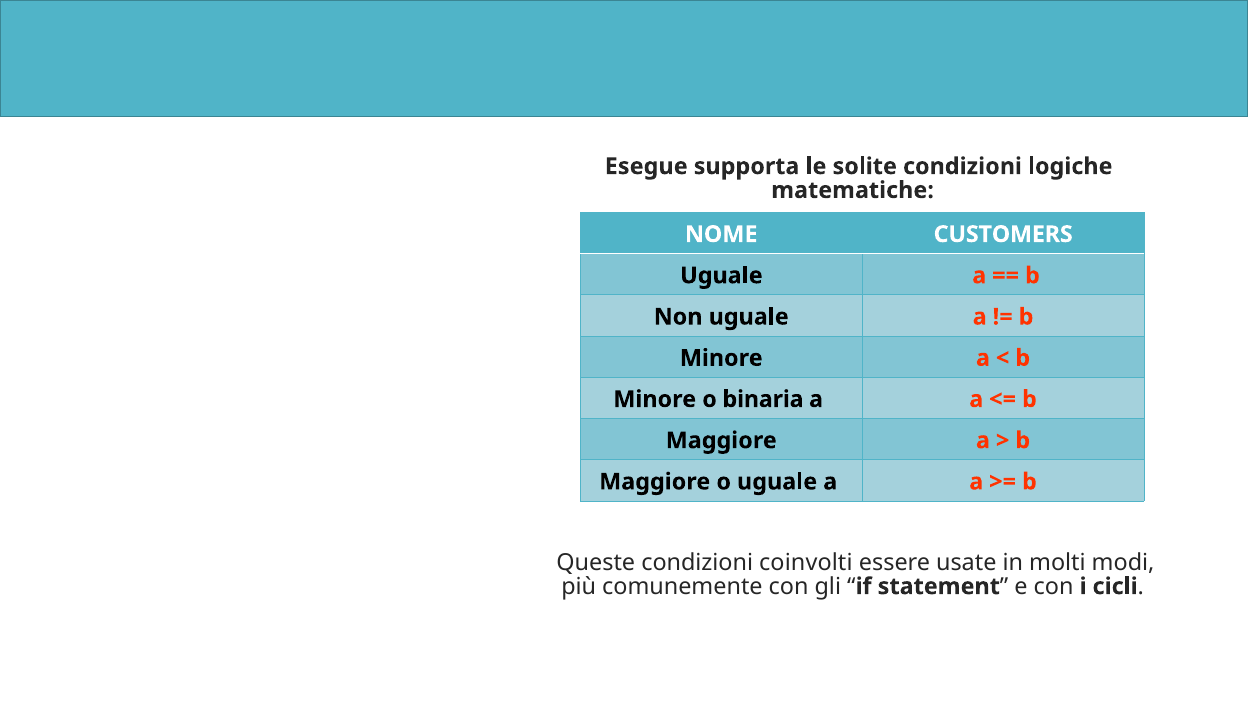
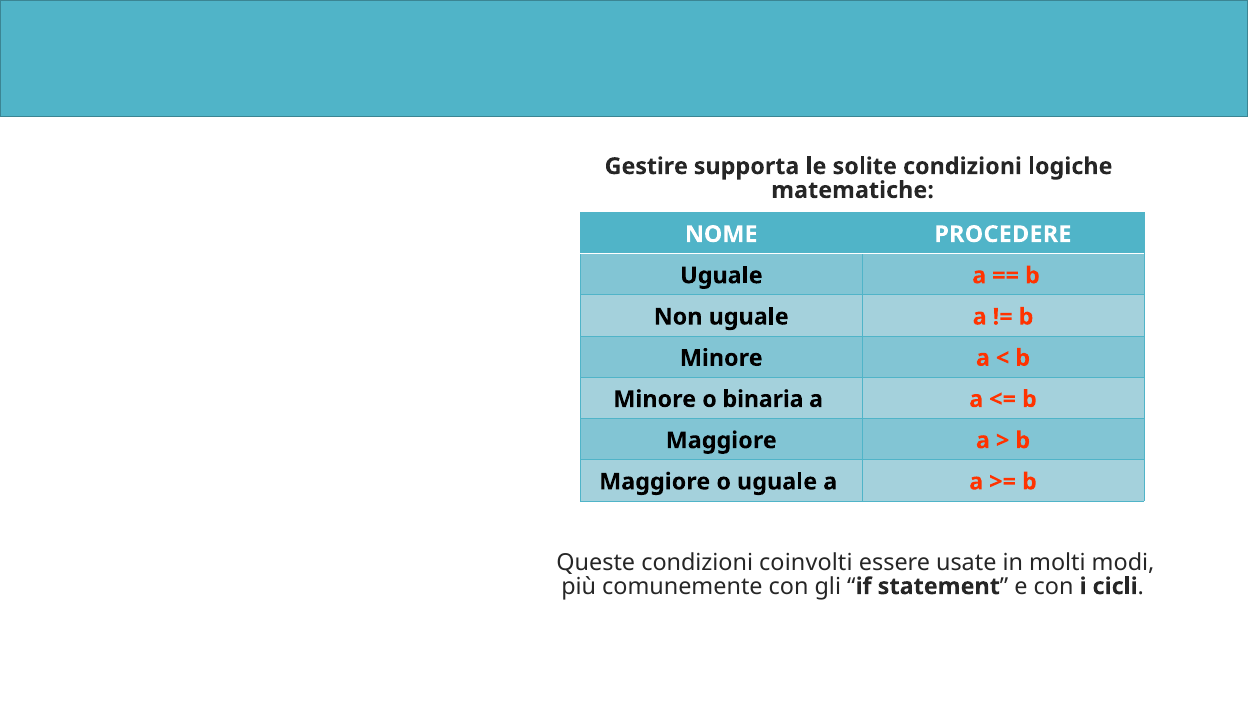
Esegue: Esegue -> Gestire (646, 166)
CUSTOMERS: CUSTOMERS -> PROCEDERE (1003, 234)
